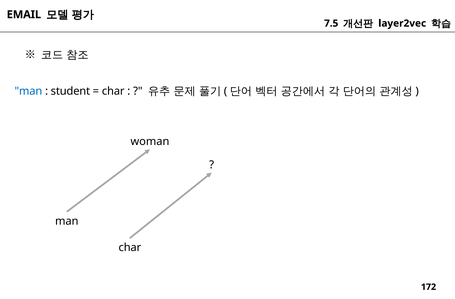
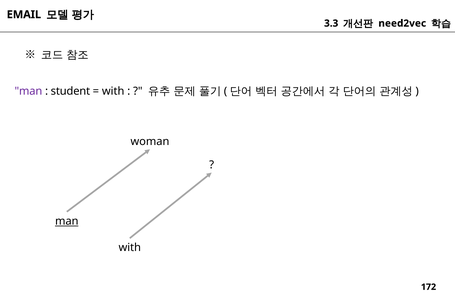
7.5: 7.5 -> 3.3 (331, 23)
layer2vec: layer2vec -> need2vec (402, 23)
man colour: blue -> purple (28, 91)
char: char -> with (113, 91)
man underline: none -> present (67, 221)
char: char -> with (130, 247)
